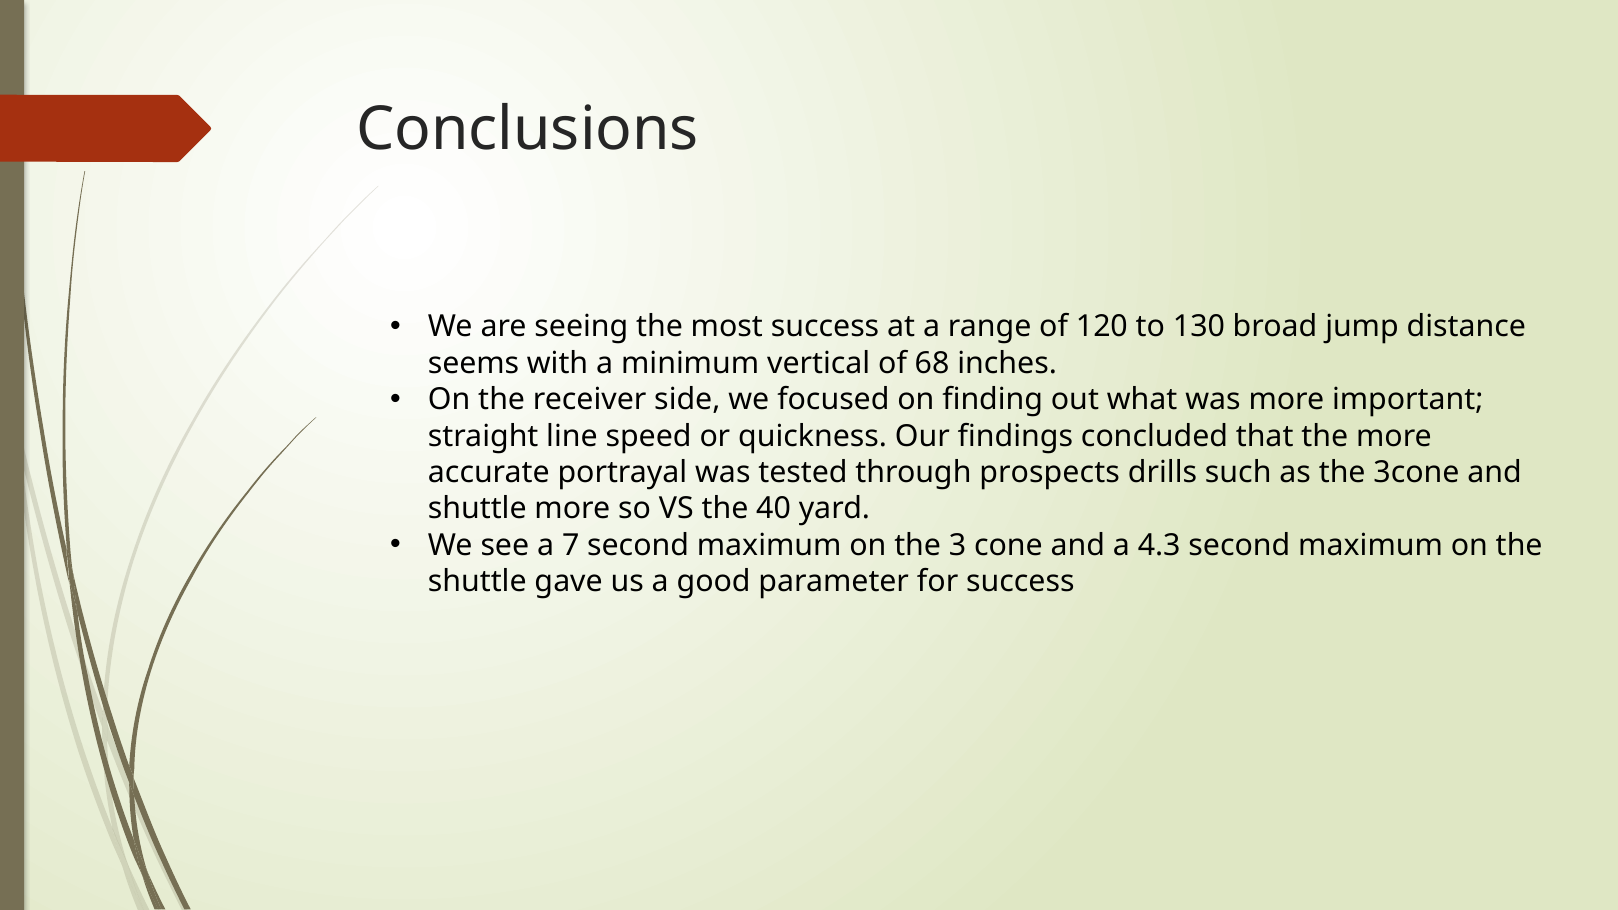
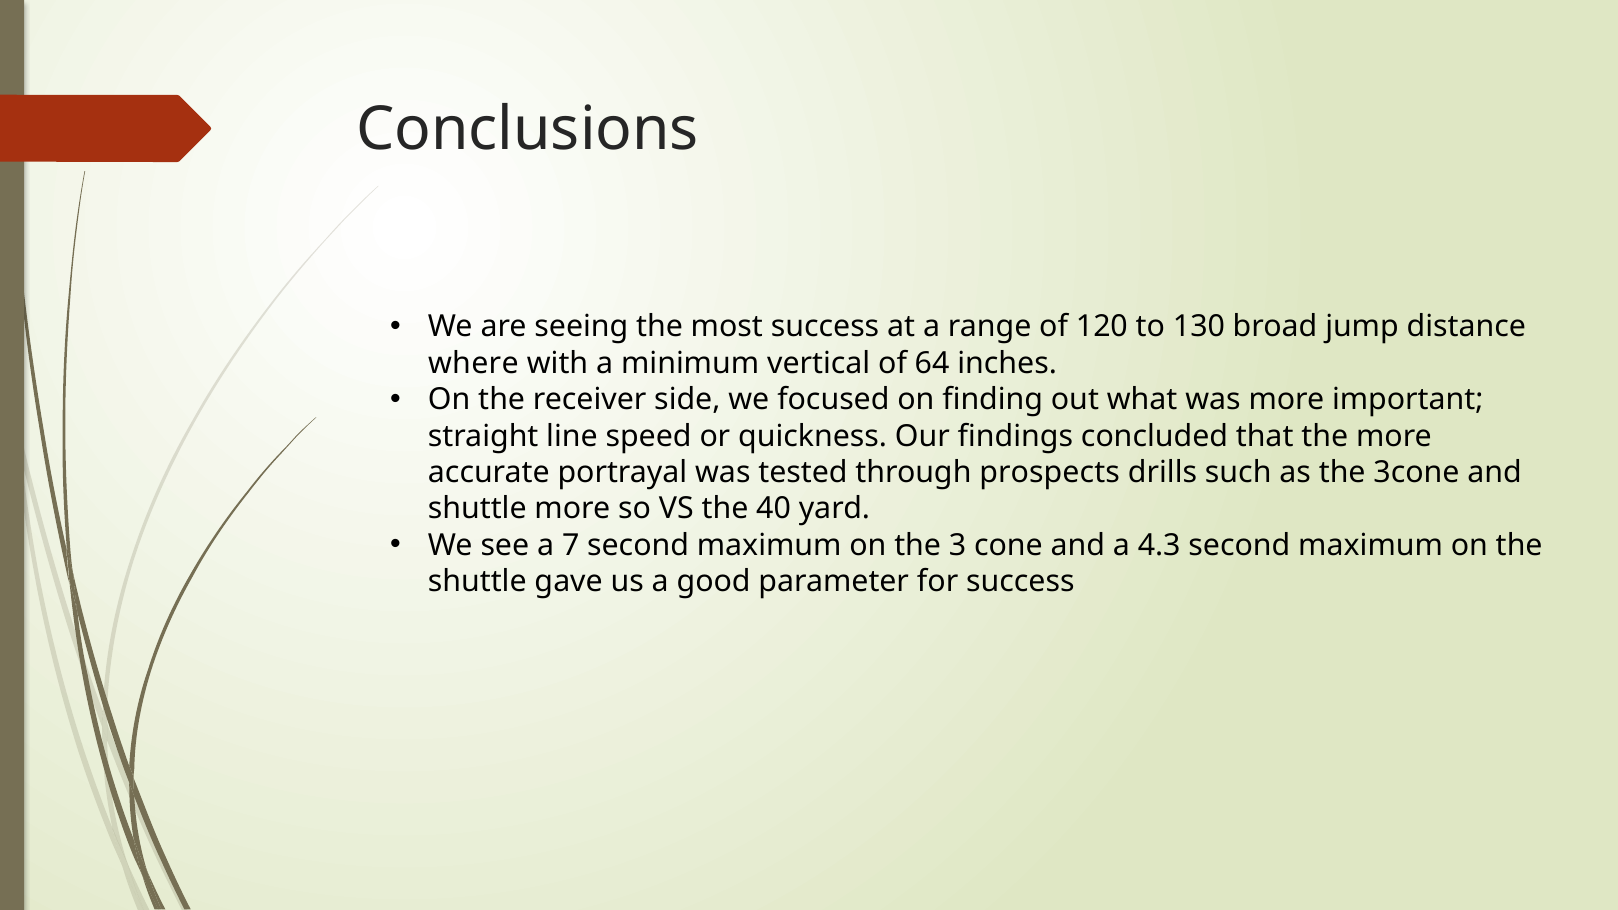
seems: seems -> where (473, 363)
68: 68 -> 64 (932, 363)
